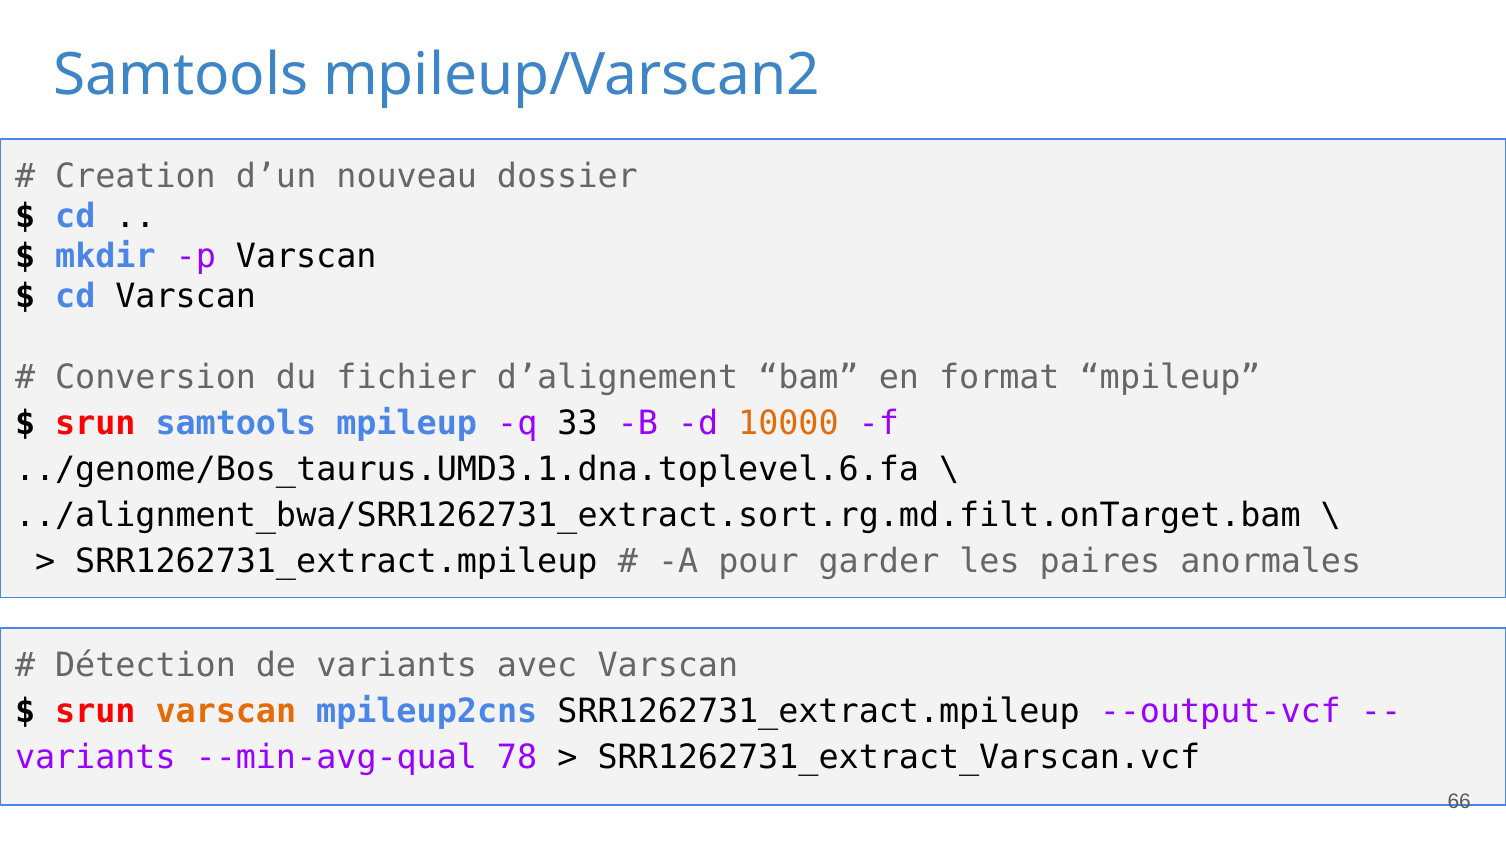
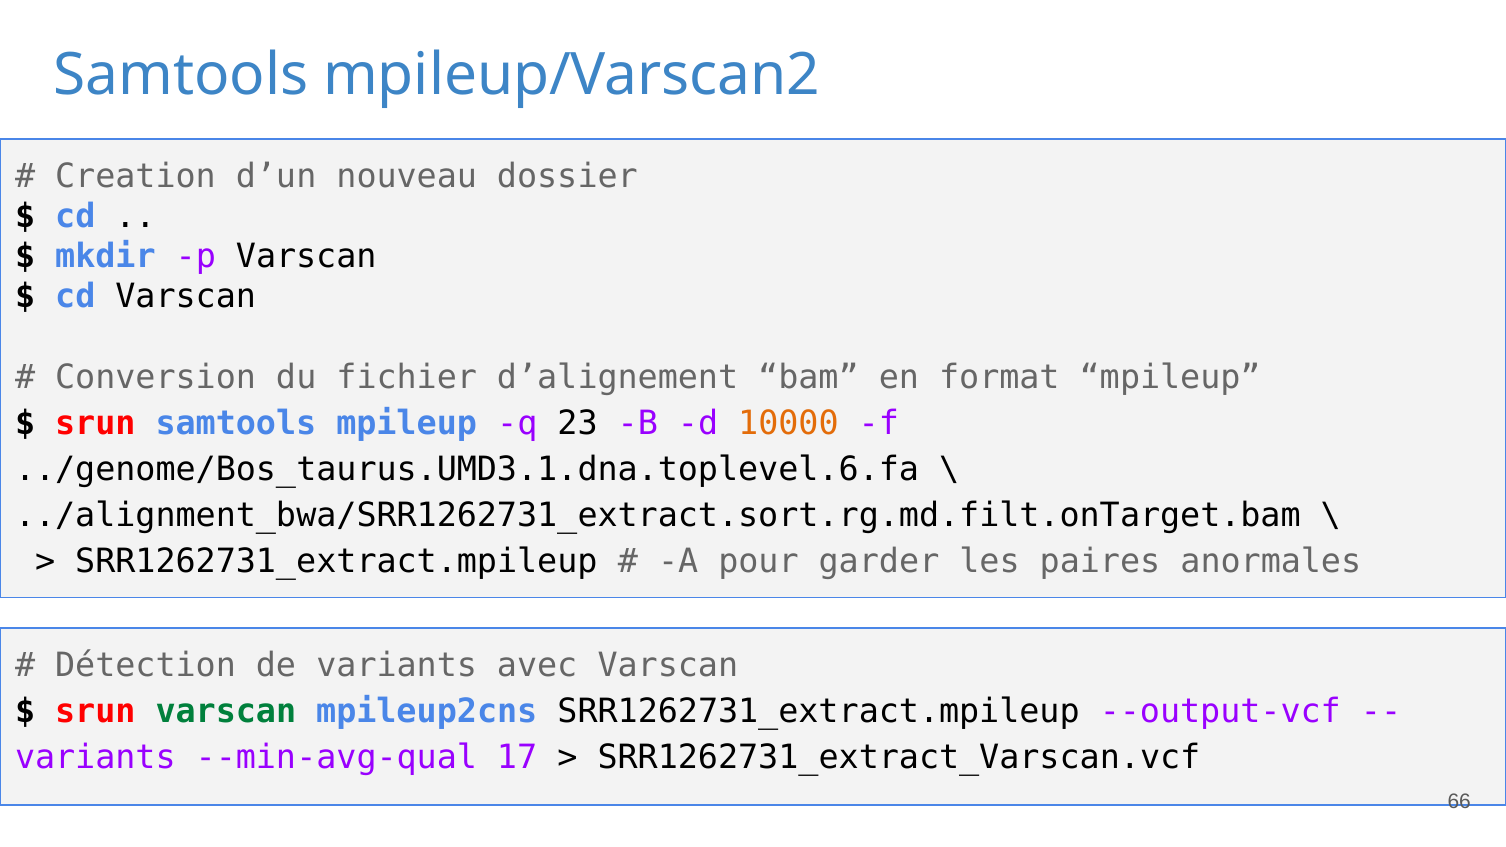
33: 33 -> 23 (578, 423)
varscan colour: orange -> green (226, 712)
78: 78 -> 17 (517, 758)
